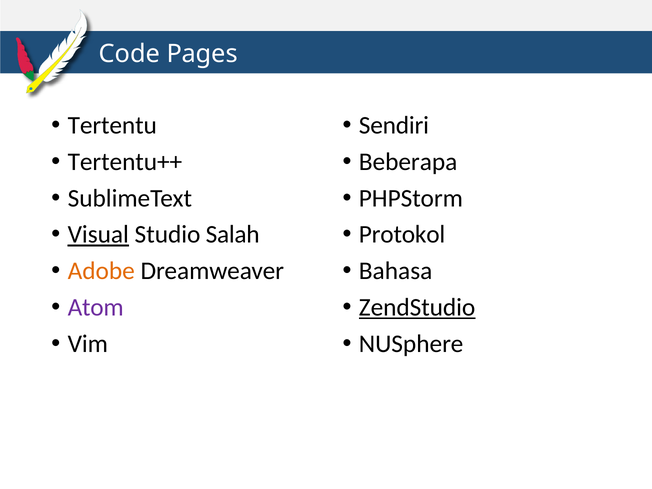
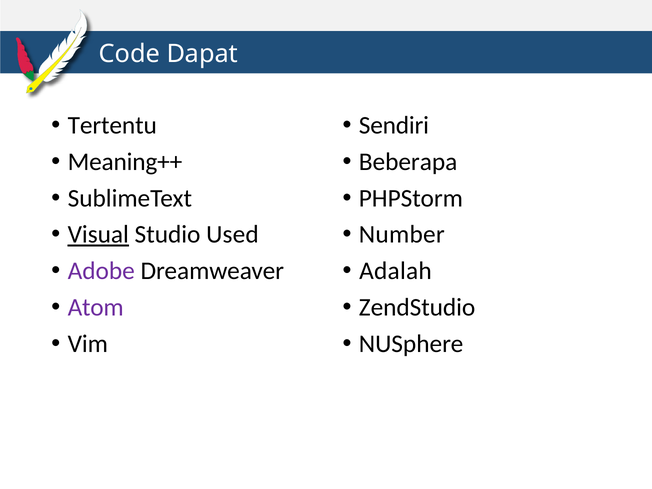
Pages: Pages -> Dapat (202, 54)
Tertentu++: Tertentu++ -> Meaning++ (125, 162)
Salah: Salah -> Used (232, 235)
Protokol: Protokol -> Number (402, 235)
Adobe colour: orange -> purple (101, 271)
Bahasa: Bahasa -> Adalah (395, 271)
ZendStudio underline: present -> none (417, 307)
